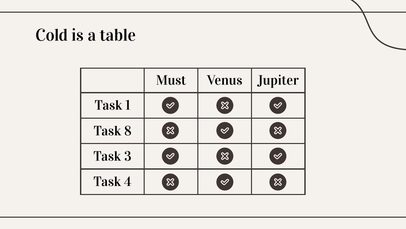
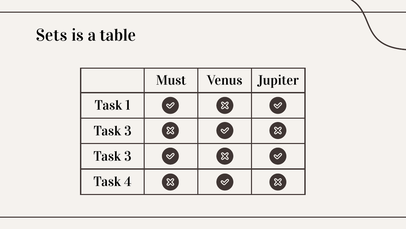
Cold: Cold -> Sets (52, 35)
8: 8 -> 3 (128, 131)
